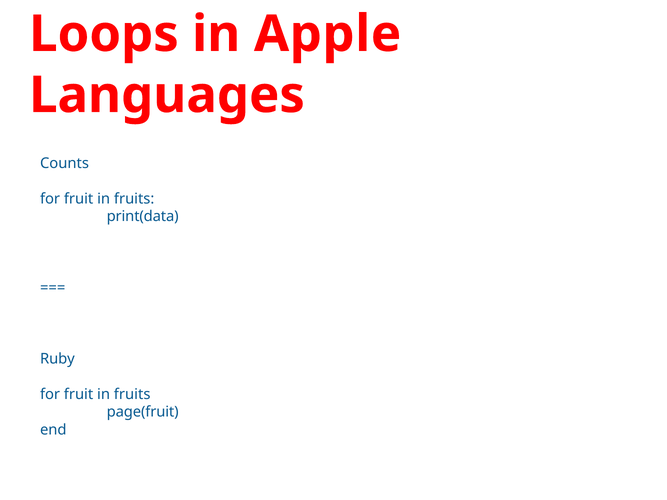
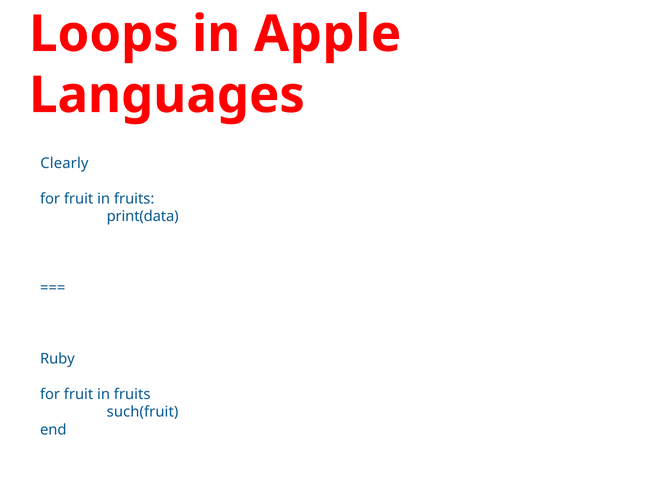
Counts: Counts -> Clearly (64, 163)
page(fruit: page(fruit -> such(fruit (143, 412)
